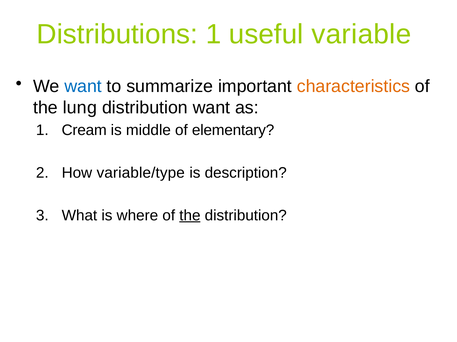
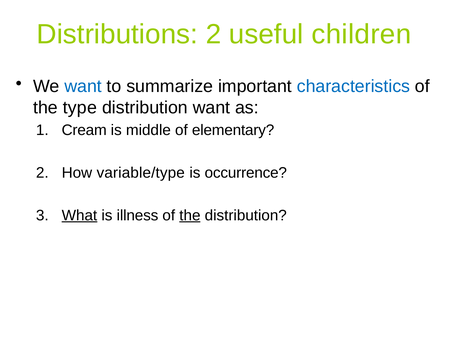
Distributions 1: 1 -> 2 (213, 34)
variable: variable -> children (361, 34)
characteristics colour: orange -> blue (353, 87)
lung: lung -> type (80, 108)
description: description -> occurrence (246, 173)
What underline: none -> present (79, 216)
where: where -> illness (137, 216)
